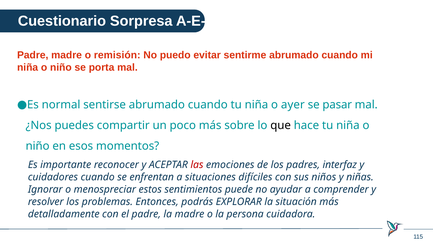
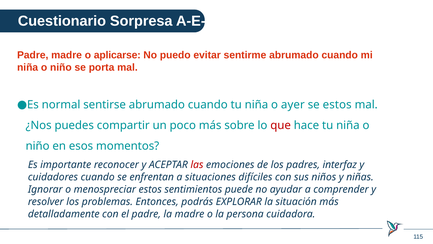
remisión: remisión -> aplicarse (117, 55)
se pasar: pasar -> estos (337, 105)
que colour: black -> red (281, 125)
